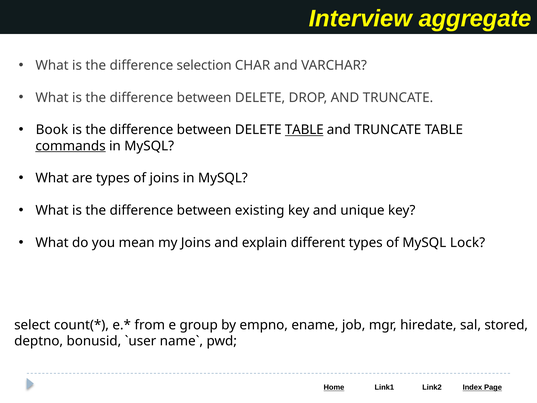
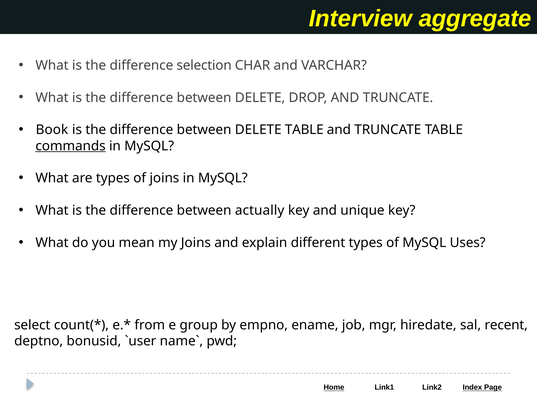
TABLE underline: present -> none (304, 130)
existing: existing -> actually (260, 210)
Lock: Lock -> Uses (468, 243)
stored: stored -> recent (506, 325)
